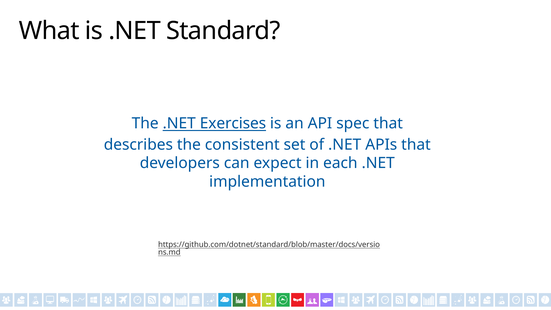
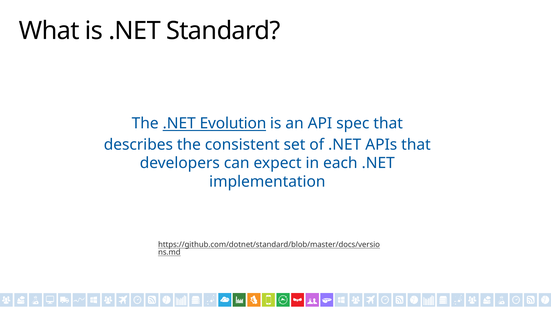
Exercises: Exercises -> Evolution (233, 123)
